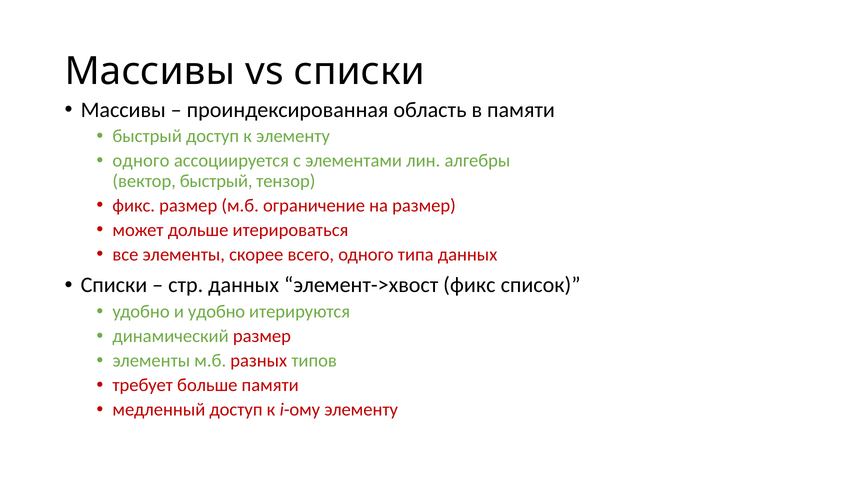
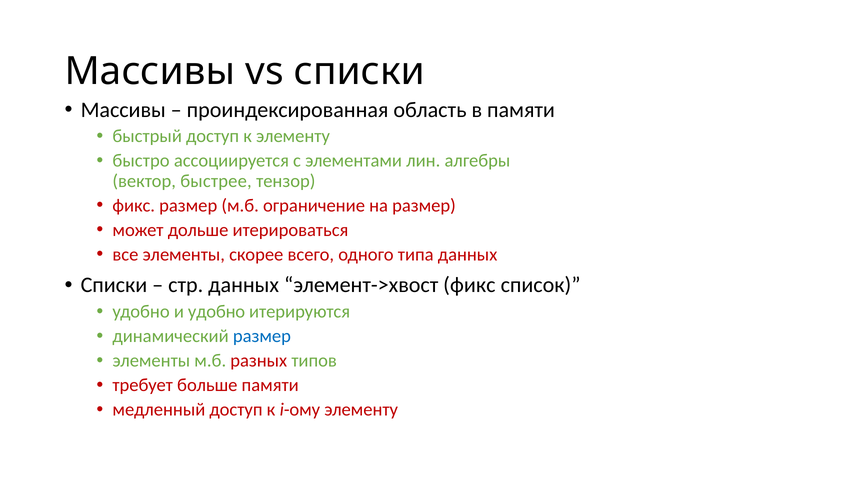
одного: одного -> быстро (141, 161)
вектор быстрый: быстрый -> быстрее (216, 181)
размер colour: red -> blue (262, 336)
